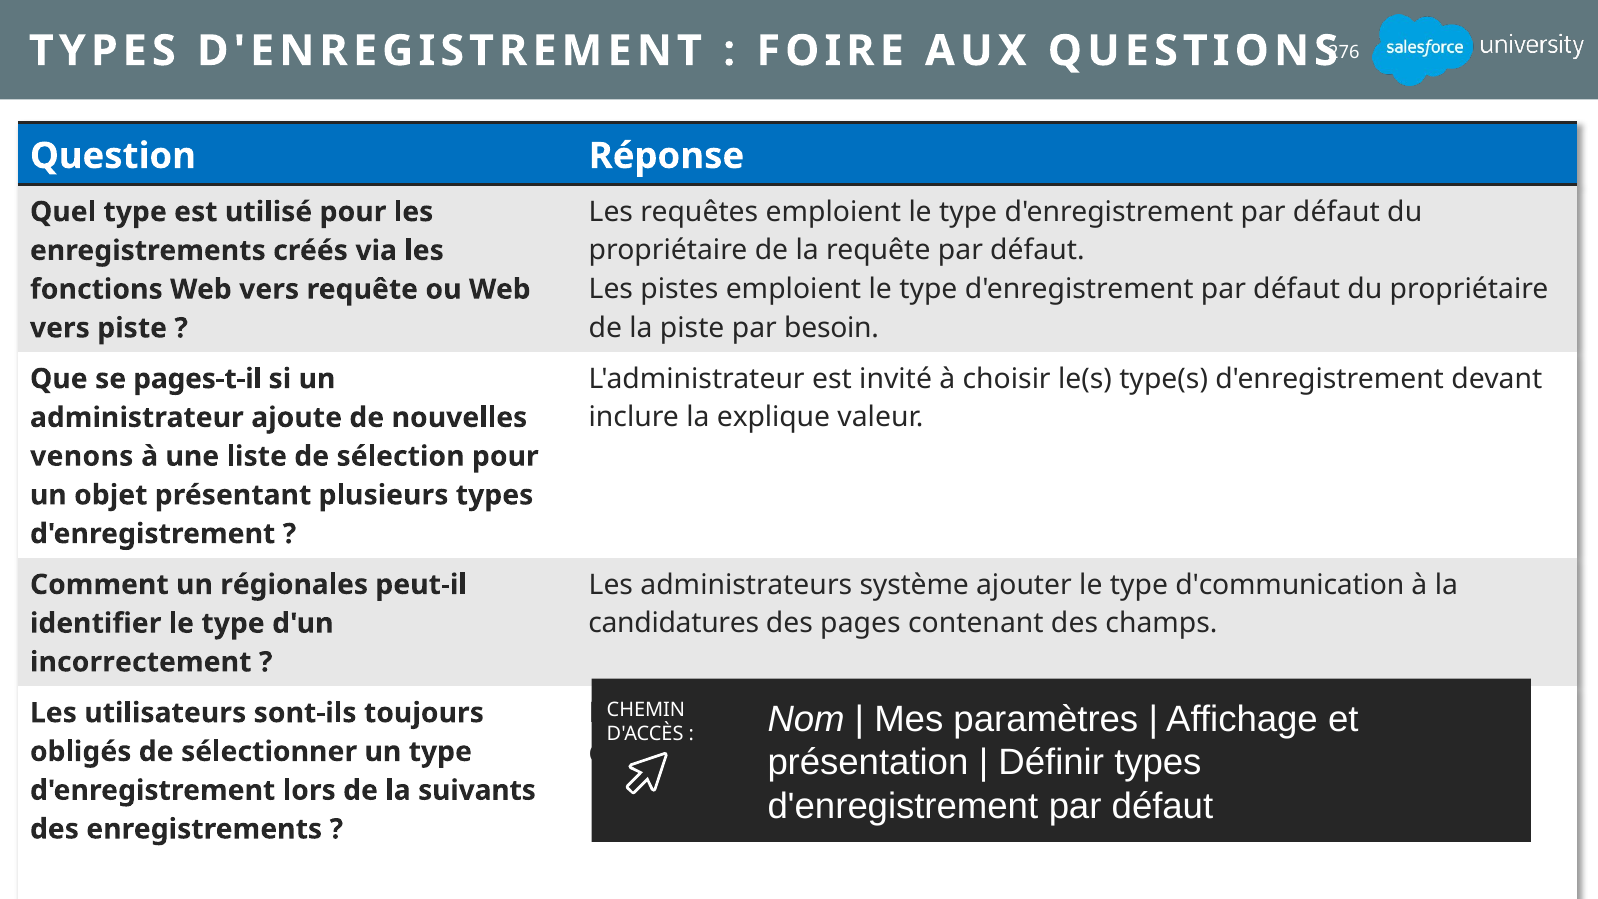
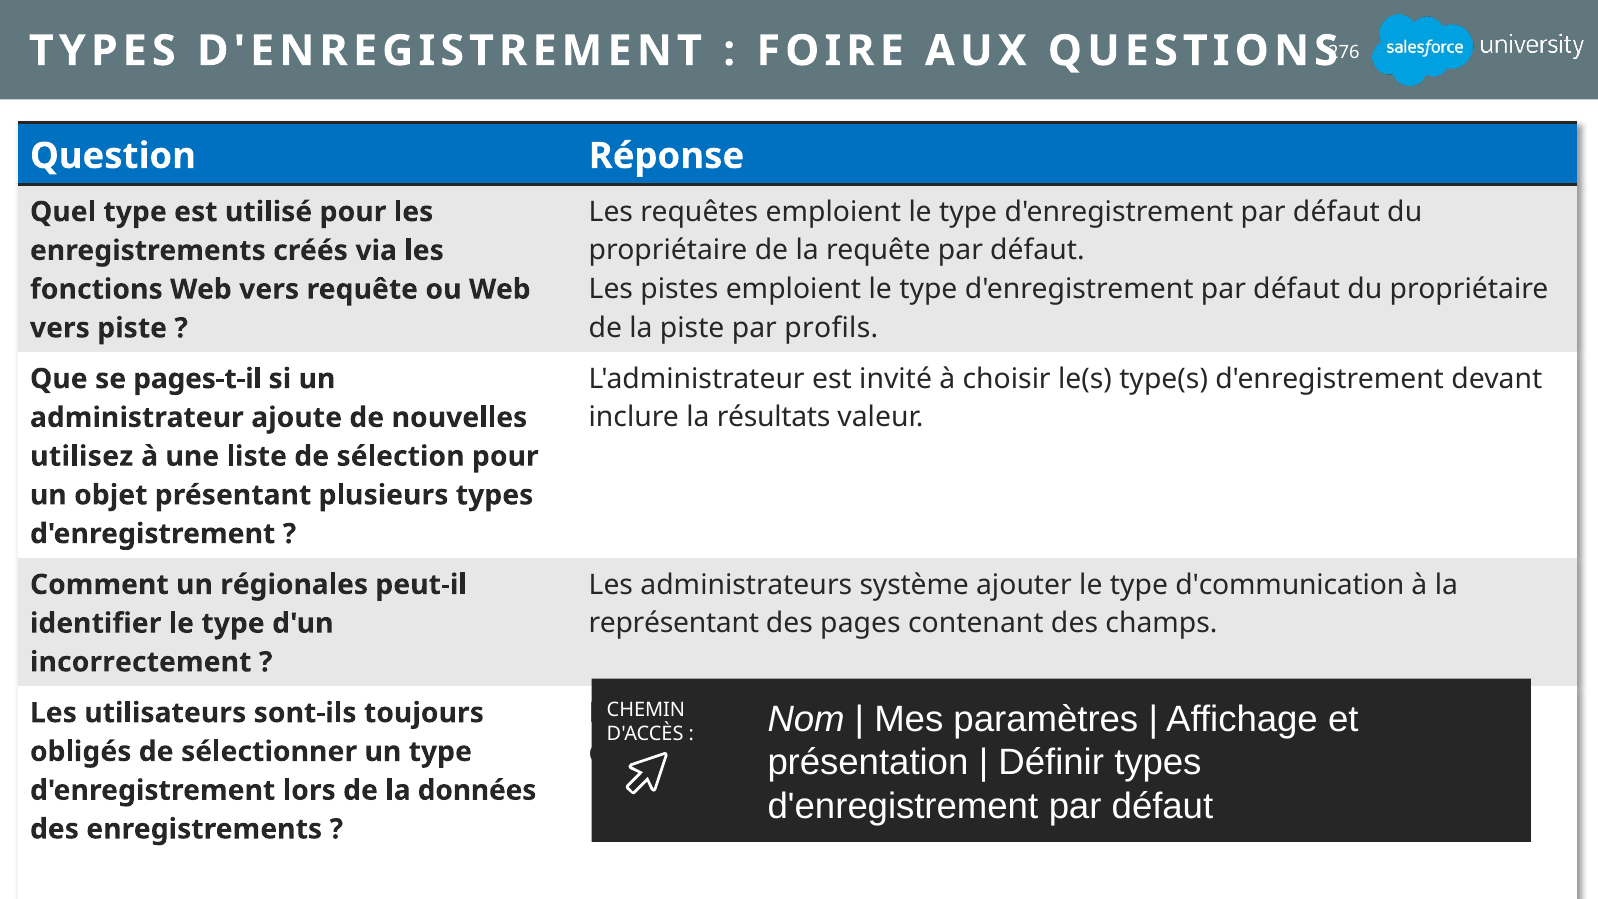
besoin: besoin -> profils (831, 328)
explique: explique -> résultats (774, 418)
venons: venons -> utilisez (82, 456)
candidatures: candidatures -> représentant (674, 623)
suivants: suivants -> données (477, 790)
